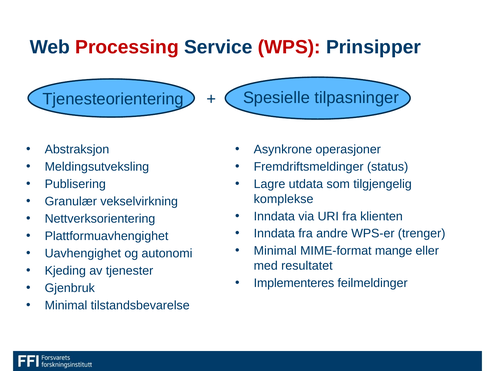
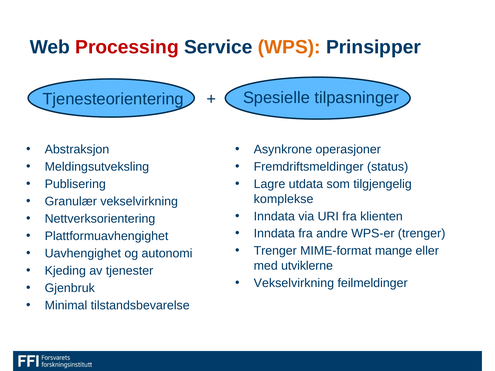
WPS colour: red -> orange (289, 47)
Minimal: Minimal -> Trenger (275, 251)
resultatet: resultatet -> utviklerne (307, 266)
Implementeres: Implementeres -> Vekselvirkning (294, 283)
